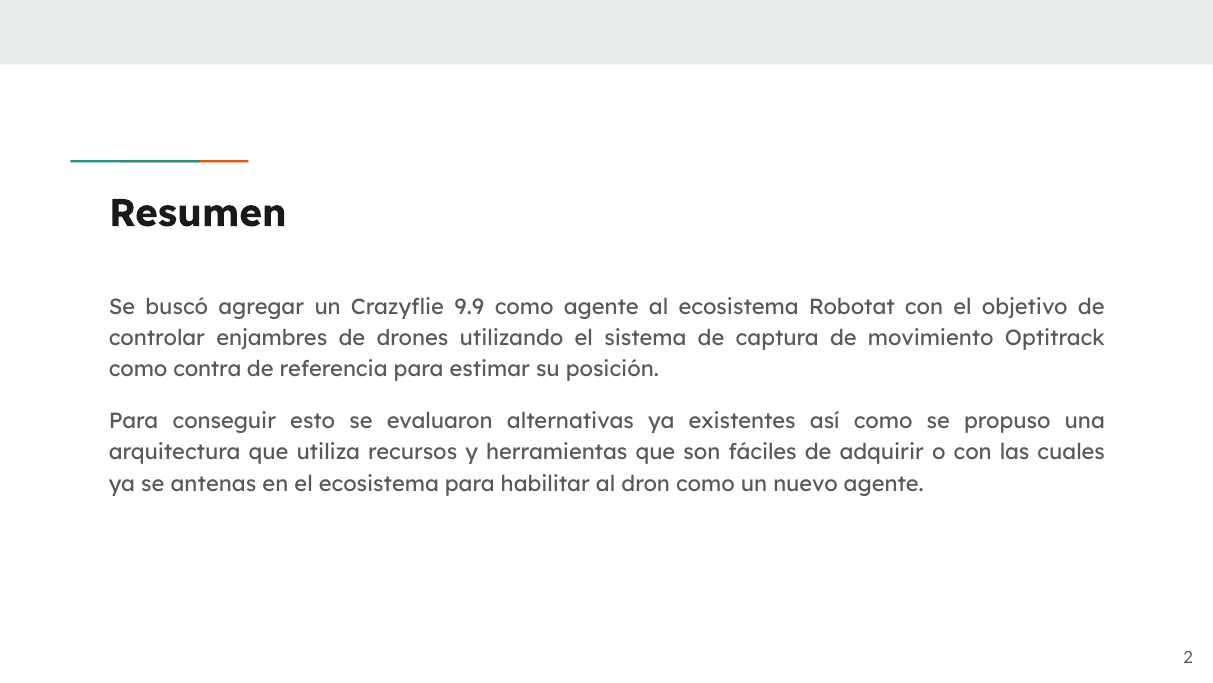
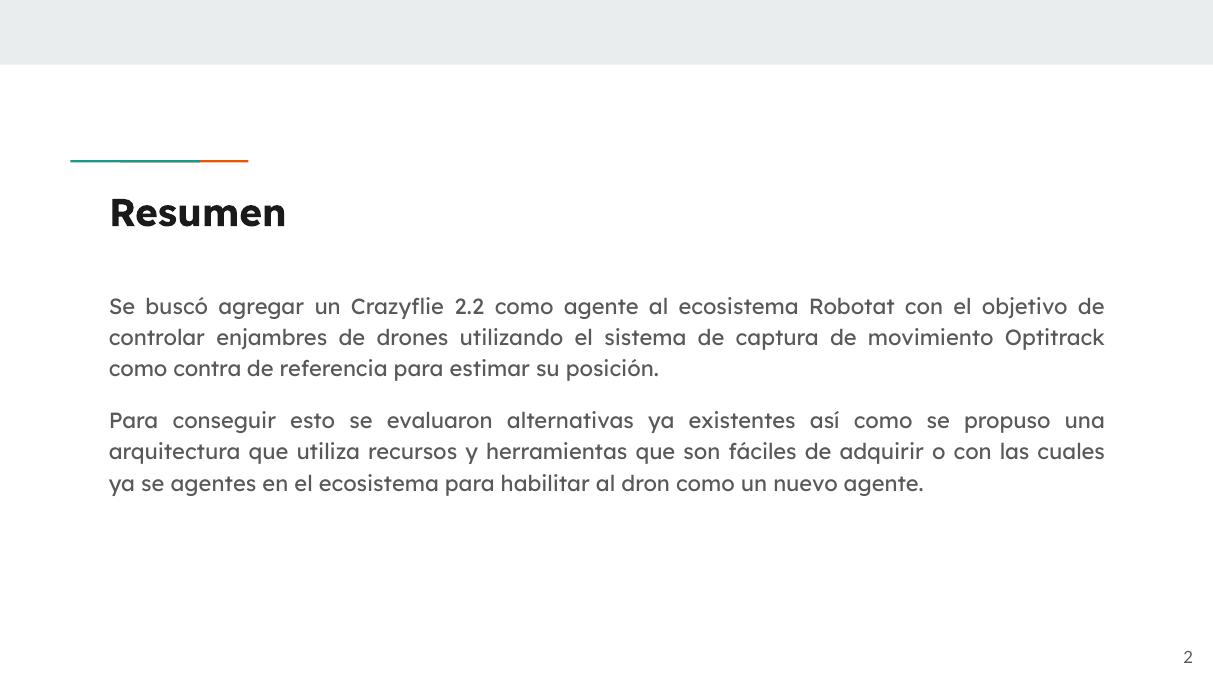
9.9: 9.9 -> 2.2 (469, 307)
antenas: antenas -> agentes (213, 484)
